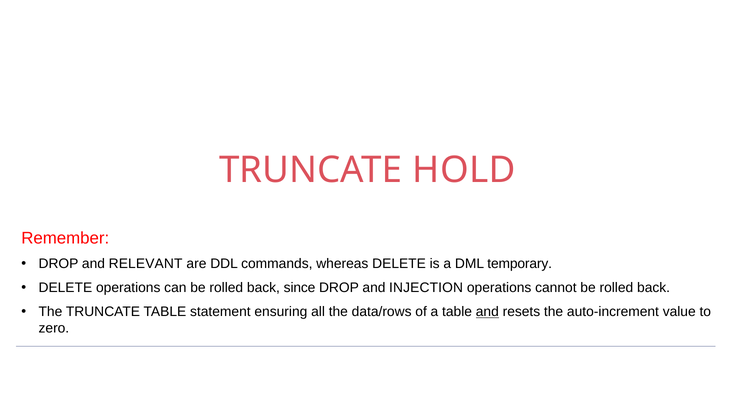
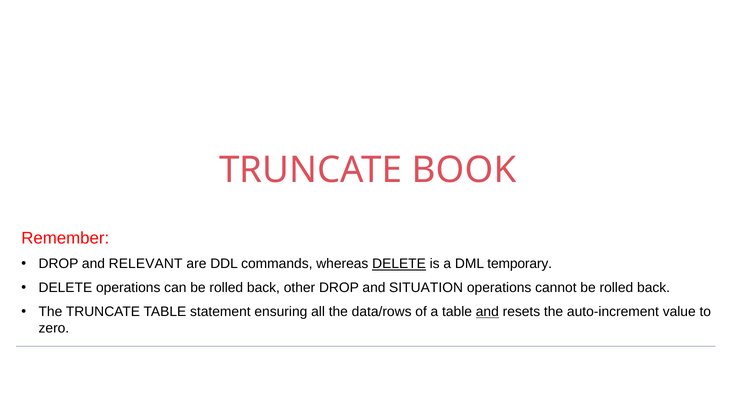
HOLD: HOLD -> BOOK (464, 170)
DELETE underline: none -> present (399, 264)
since: since -> other (300, 288)
INJECTION: INJECTION -> SITUATION (426, 288)
